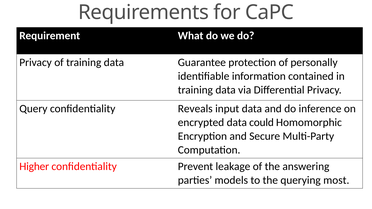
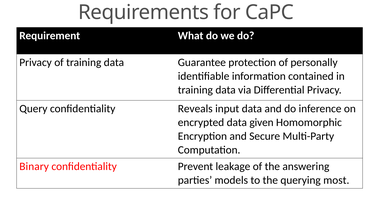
could: could -> given (262, 123)
Higher: Higher -> Binary (34, 167)
